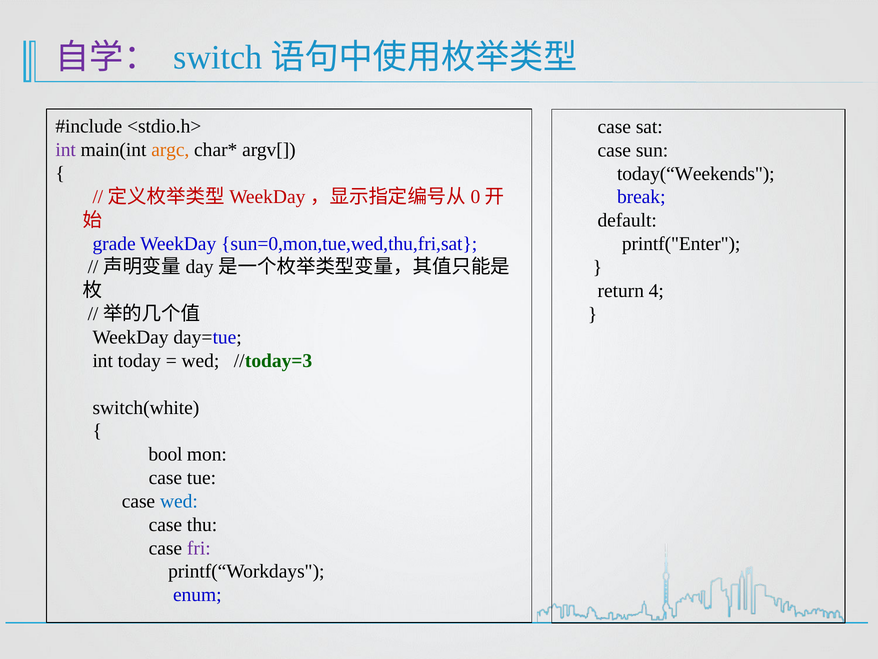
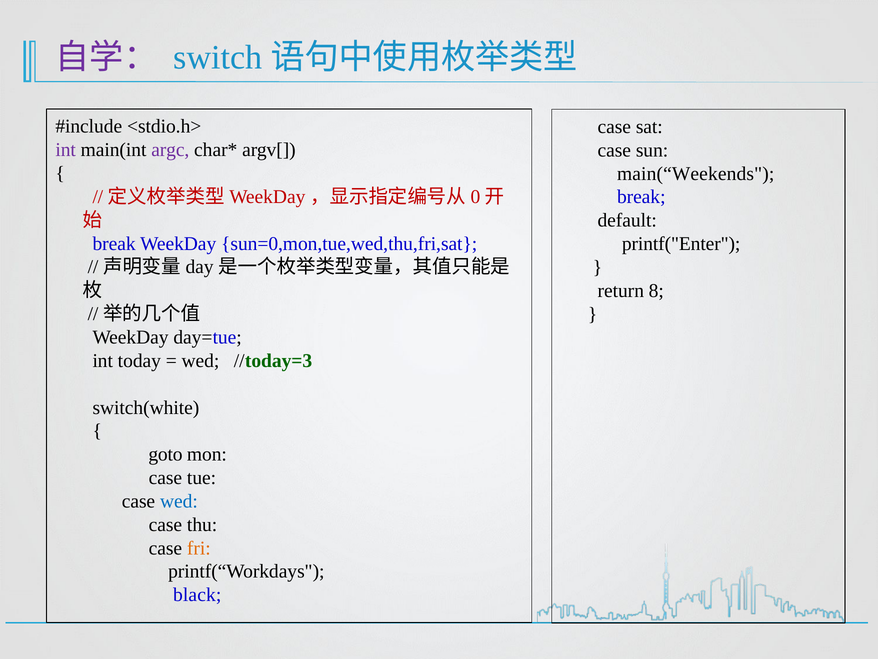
argc colour: orange -> purple (170, 150)
today(“Weekends: today(“Weekends -> main(“Weekends (696, 173)
grade: grade -> break (114, 243)
4: 4 -> 8 (656, 290)
bool: bool -> goto (165, 454)
fri colour: purple -> orange (199, 548)
enum: enum -> black (197, 594)
